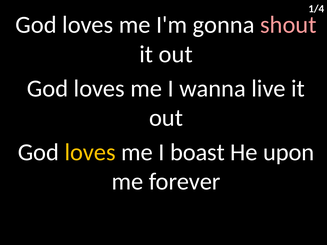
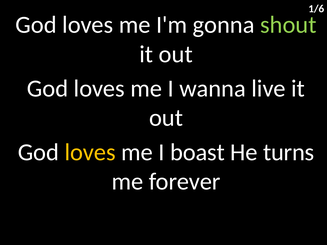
1/4: 1/4 -> 1/6 (316, 9)
shout colour: pink -> light green (288, 25)
upon: upon -> turns (289, 152)
